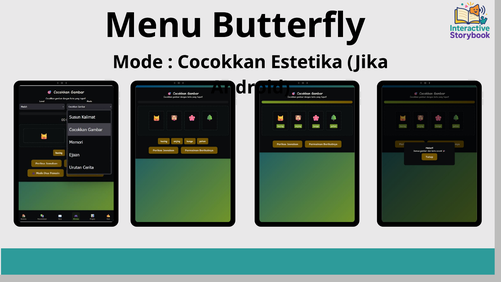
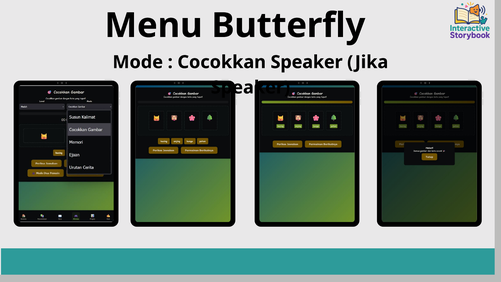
Cocokkan Estetika: Estetika -> Speaker (307, 62)
Android: Android -> Speaker (250, 87)
